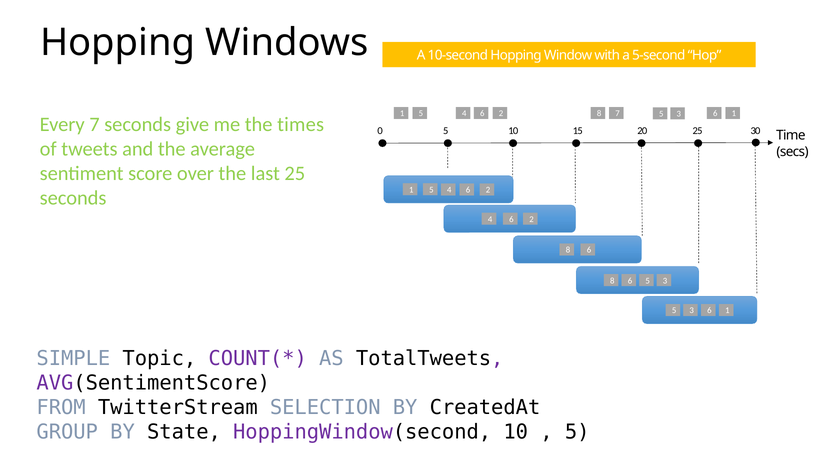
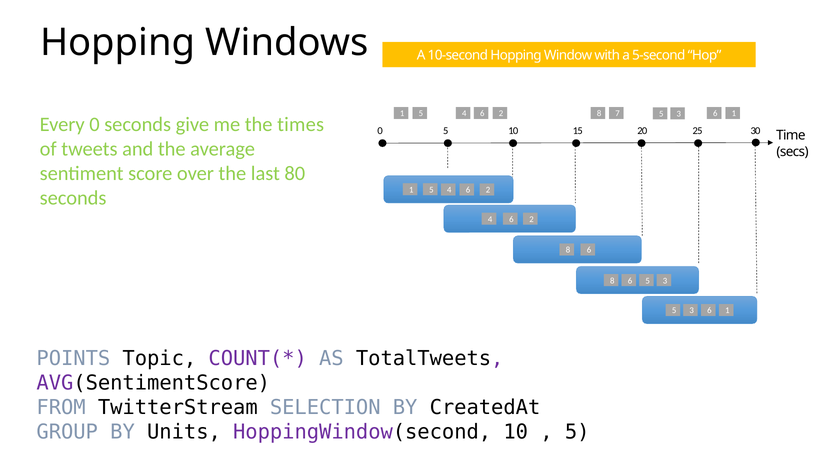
Every 7: 7 -> 0 (95, 124)
last 25: 25 -> 80 (295, 173)
SIMPLE: SIMPLE -> POINTS (73, 358)
State: State -> Units (184, 432)
